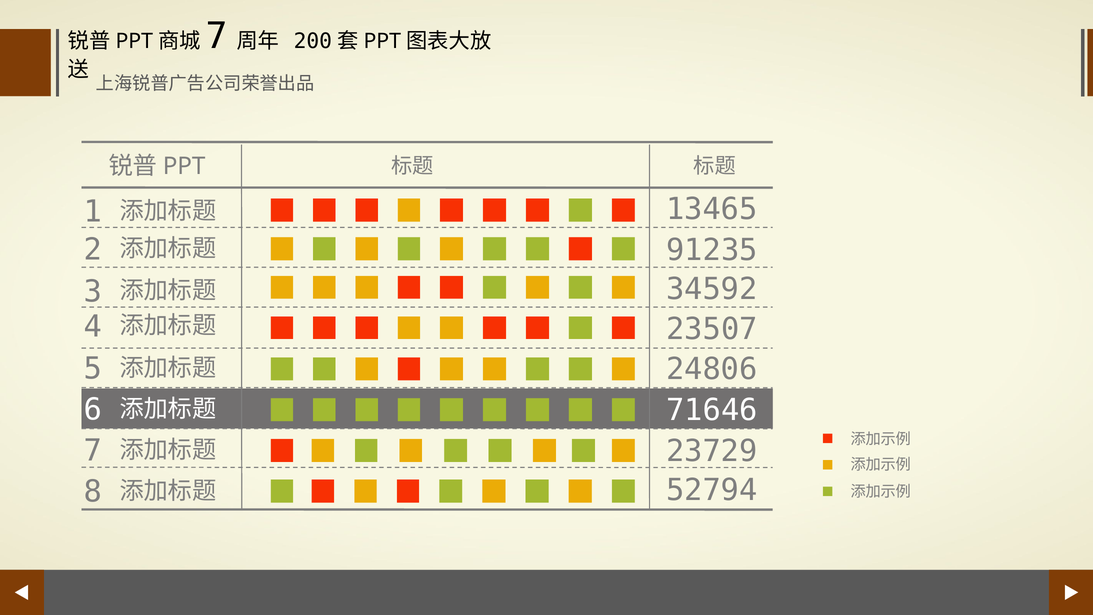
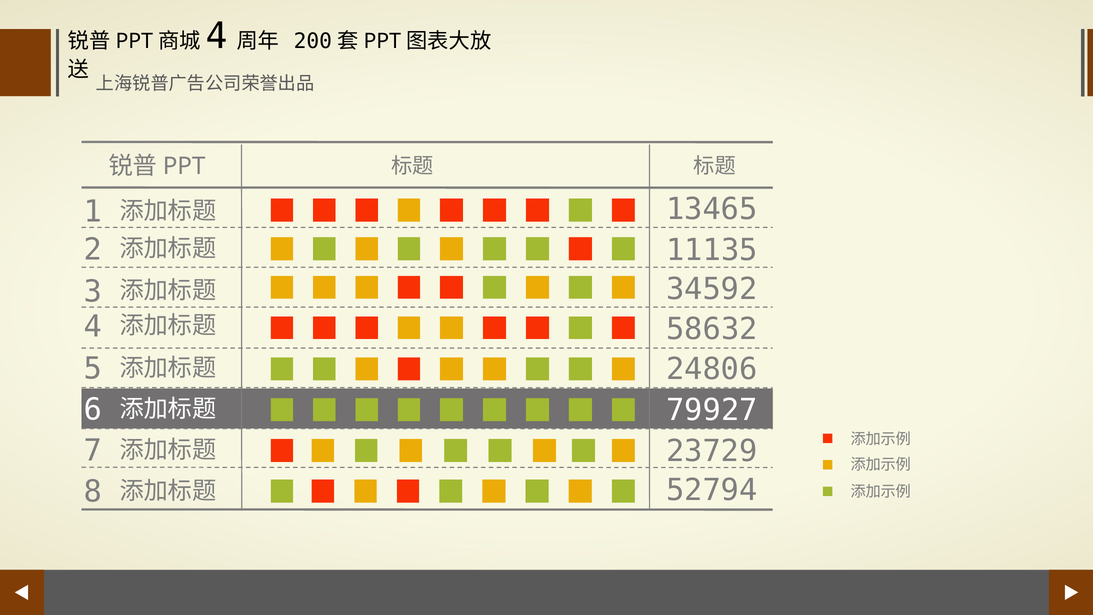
7: 7 -> 4 (217, 36)
91235: 91235 -> 11135 (712, 250)
23507: 23507 -> 58632 (712, 329)
71646: 71646 -> 79927 (712, 410)
